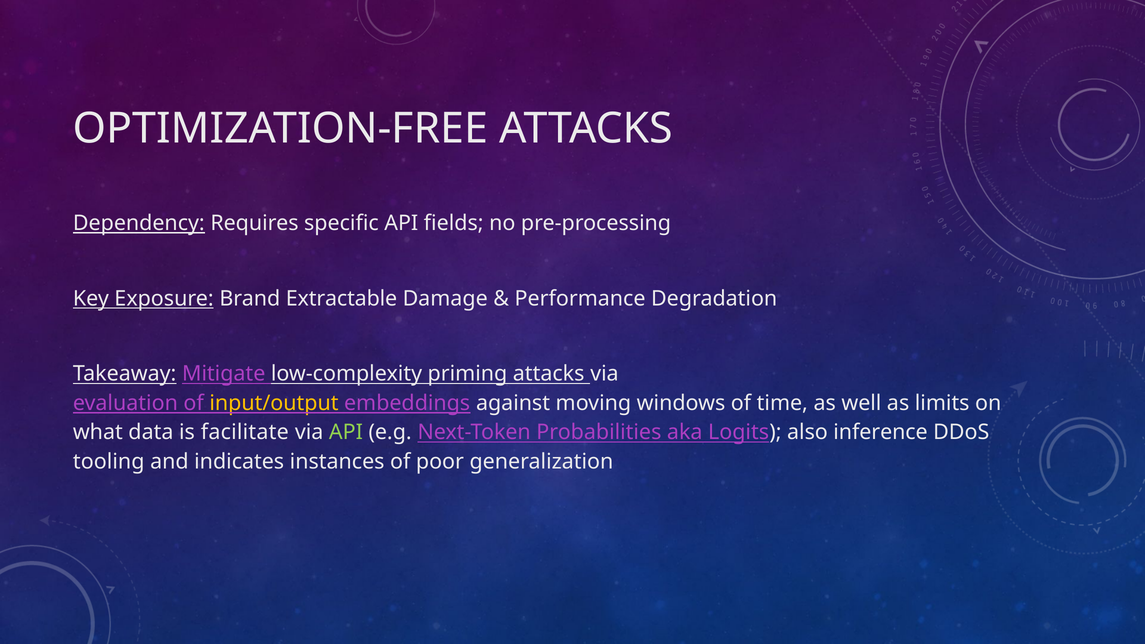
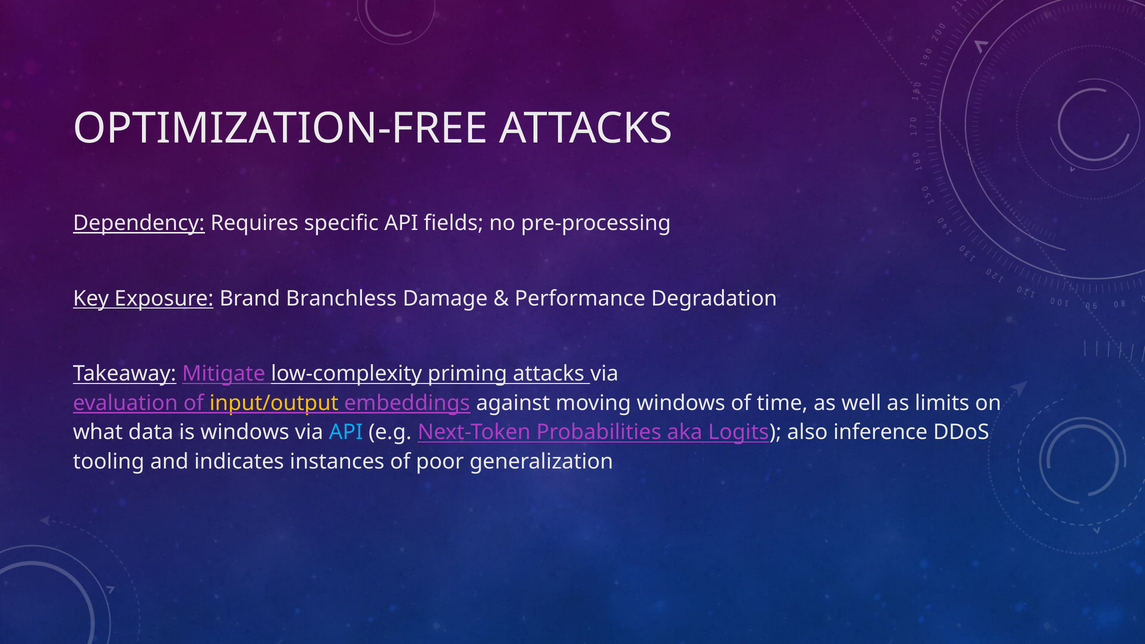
Extractable: Extractable -> Branchless (341, 298)
is facilitate: facilitate -> windows (245, 432)
API colour: light green -> light blue (346, 432)
